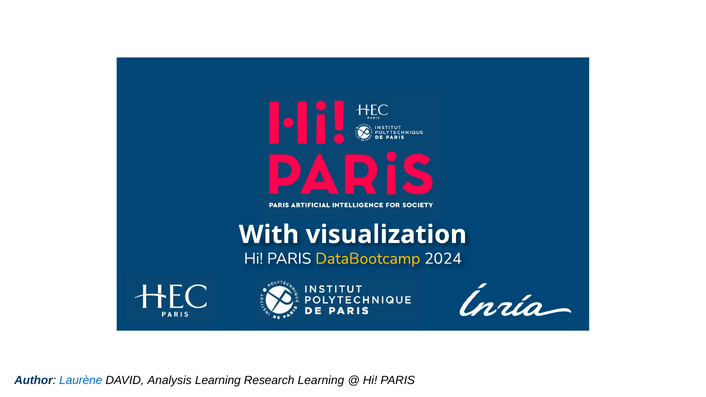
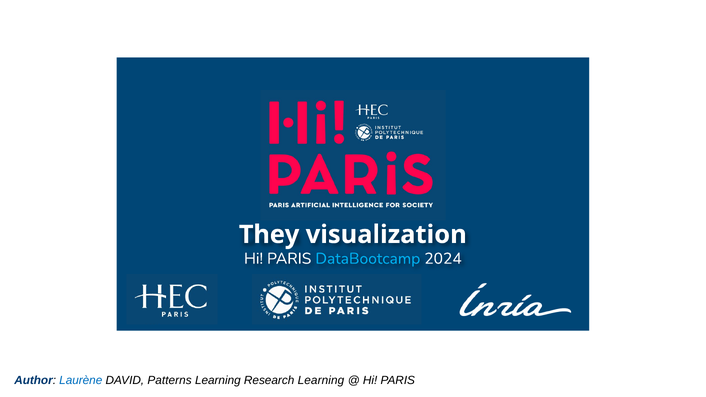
With: With -> They (269, 235)
DataBootcamp colour: yellow -> light blue (368, 259)
Analysis: Analysis -> Patterns (170, 380)
